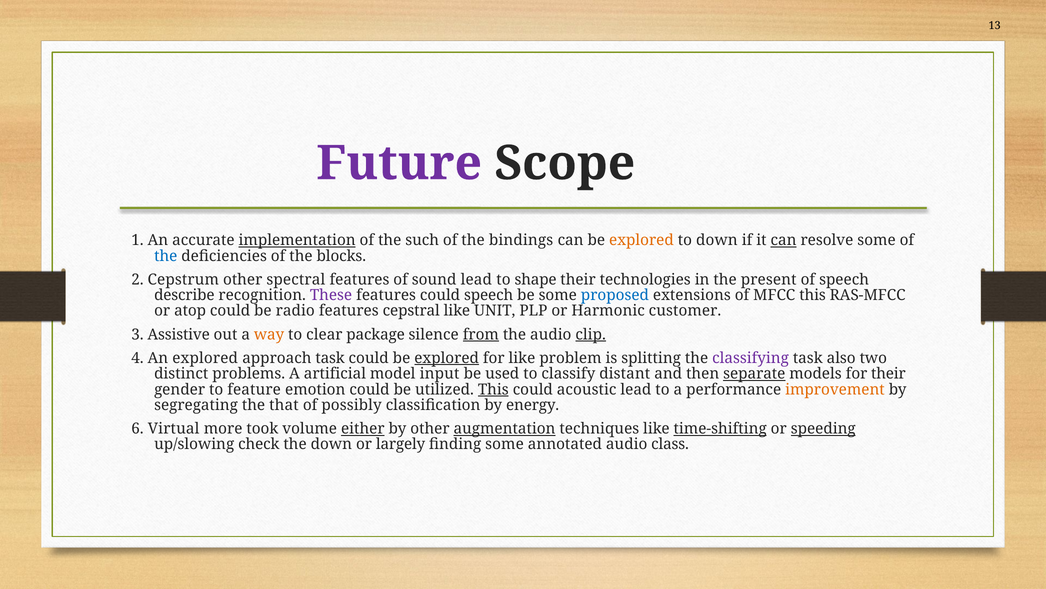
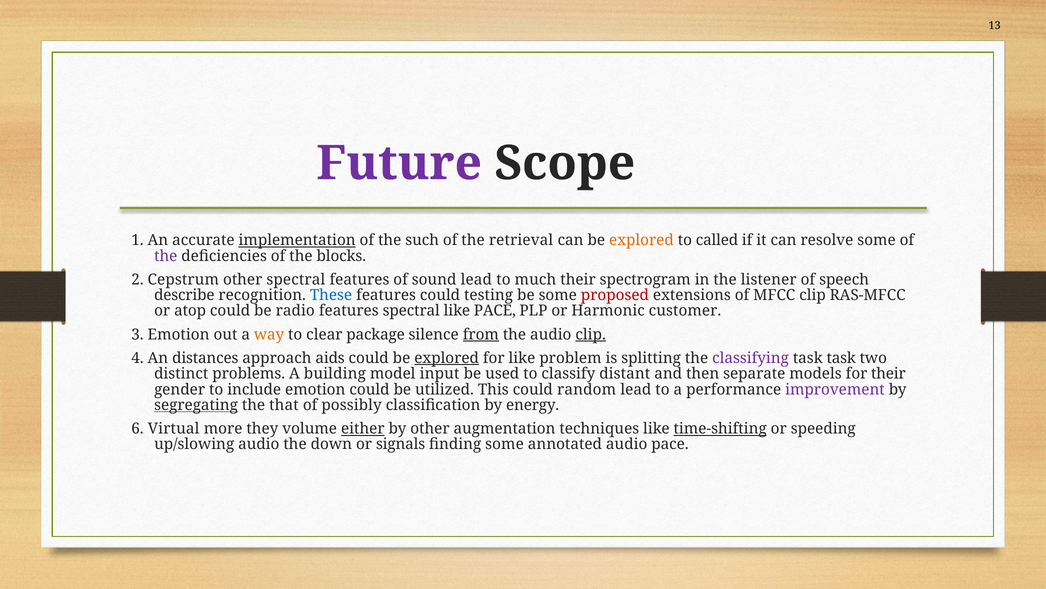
bindings: bindings -> retrieval (521, 240)
to down: down -> called (717, 240)
can underline: present -> none (784, 240)
the colour: blue -> purple (166, 256)
shape: shape -> much (535, 279)
technologies: technologies -> spectrogram (645, 279)
present: present -> listener (769, 279)
These colour: purple -> blue (331, 295)
could speech: speech -> testing (489, 295)
proposed colour: blue -> red (615, 295)
MFCC this: this -> clip (813, 295)
features cepstral: cepstral -> spectral (411, 311)
like UNIT: UNIT -> PACE (495, 311)
3 Assistive: Assistive -> Emotion (179, 334)
An explored: explored -> distances (205, 358)
approach task: task -> aids (330, 358)
task also: also -> task (841, 358)
artificial: artificial -> building (335, 373)
separate underline: present -> none (754, 373)
feature: feature -> include (254, 389)
This underline: present -> none (493, 389)
acoustic: acoustic -> random (587, 389)
improvement colour: orange -> purple (835, 389)
segregating underline: none -> present (196, 405)
took: took -> they (262, 428)
augmentation underline: present -> none (504, 428)
speeding underline: present -> none (823, 428)
up/slowing check: check -> audio (259, 444)
largely: largely -> signals (401, 444)
audio class: class -> pace (670, 444)
